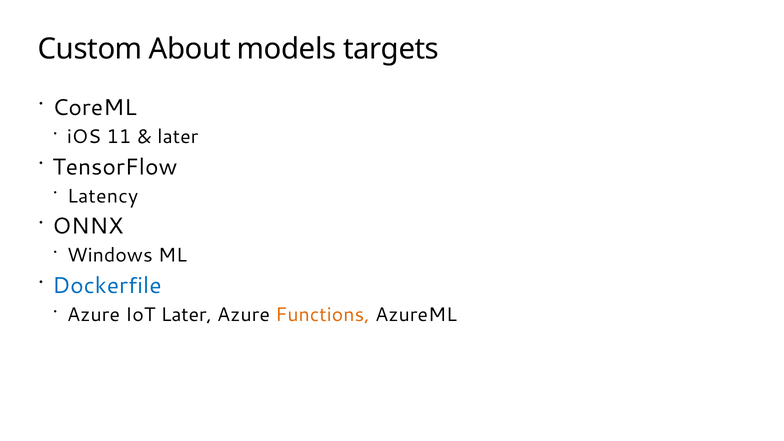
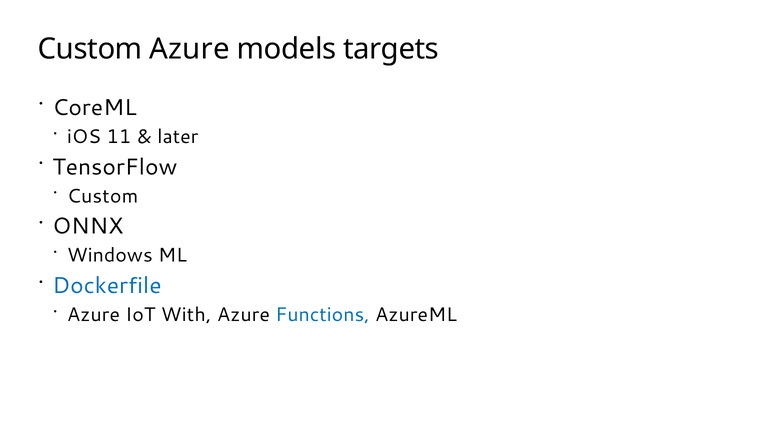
Custom About: About -> Azure (190, 49)
Latency: Latency -> Custom (103, 196)
IoT Later: Later -> With (186, 315)
Functions colour: orange -> blue (323, 315)
